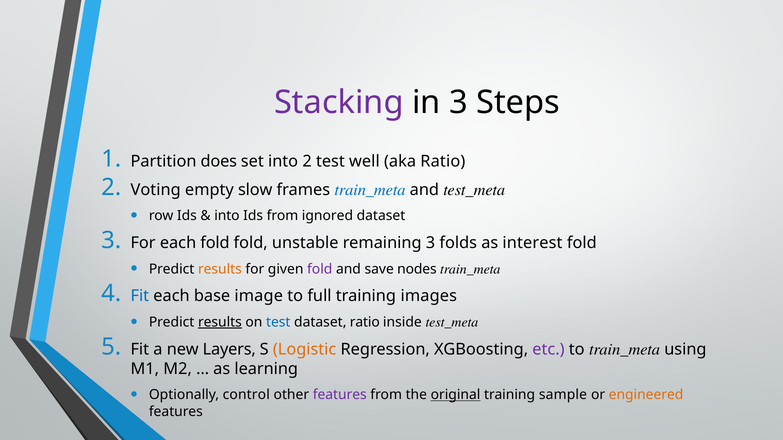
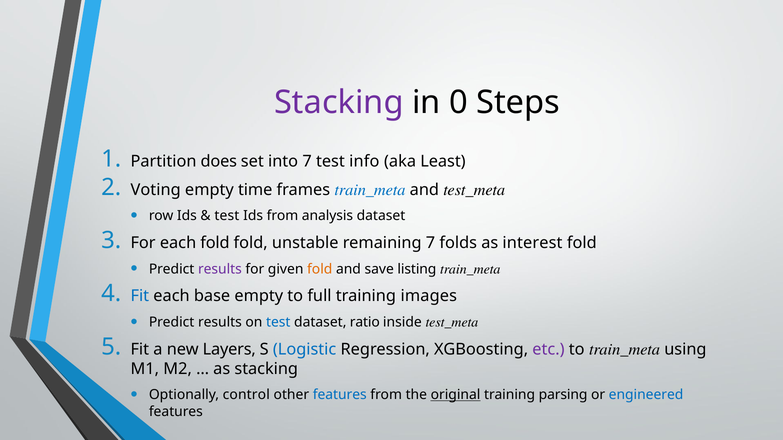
in 3: 3 -> 0 (458, 103)
into 2: 2 -> 7 (307, 162)
well: well -> info (364, 162)
aka Ratio: Ratio -> Least (443, 162)
slow: slow -> time (255, 190)
into: into -> test (227, 216)
ignored: ignored -> analysis (327, 216)
remaining 3: 3 -> 7 (430, 243)
results colour: orange -> purple (220, 269)
fold colour: purple -> orange (320, 269)
nodes: nodes -> listing (417, 269)
base image: image -> empty (259, 296)
results underline: present -> none (220, 322)
Logistic colour: orange -> blue (305, 350)
as learning: learning -> stacking (266, 369)
features colour: purple -> blue (340, 395)
sample: sample -> parsing (563, 395)
engineered colour: orange -> blue (646, 395)
